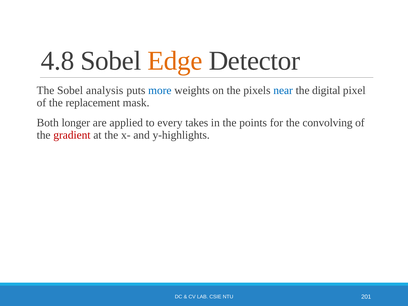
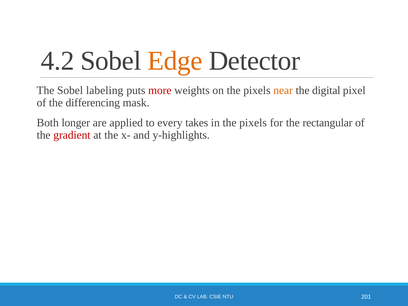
4.8: 4.8 -> 4.2 (58, 61)
analysis: analysis -> labeling (105, 90)
more colour: blue -> red (160, 90)
near colour: blue -> orange (283, 90)
replacement: replacement -> differencing (93, 103)
in the points: points -> pixels (253, 123)
convolving: convolving -> rectangular (328, 123)
